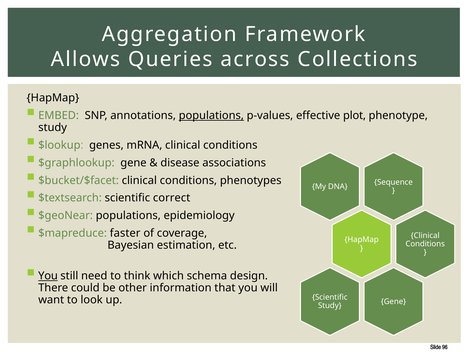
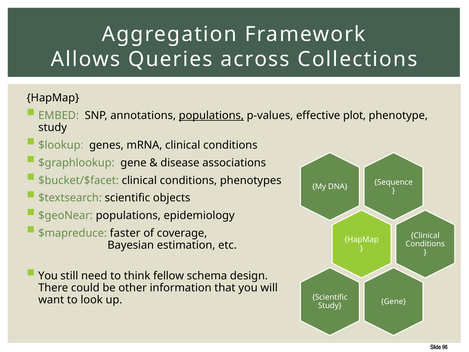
correct: correct -> objects (172, 198)
You underline: present -> none (48, 276)
which: which -> fellow (169, 276)
